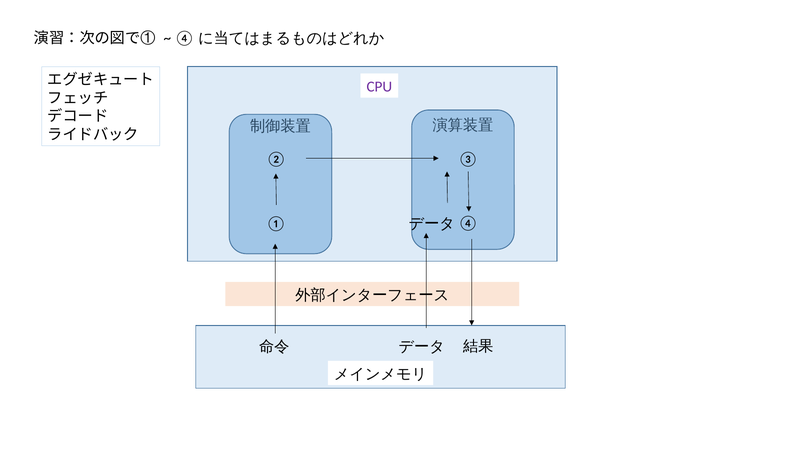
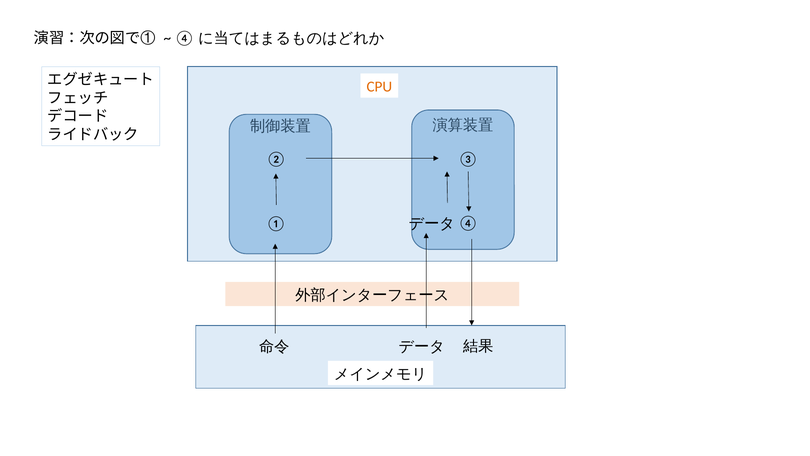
CPU colour: purple -> orange (379, 87)
